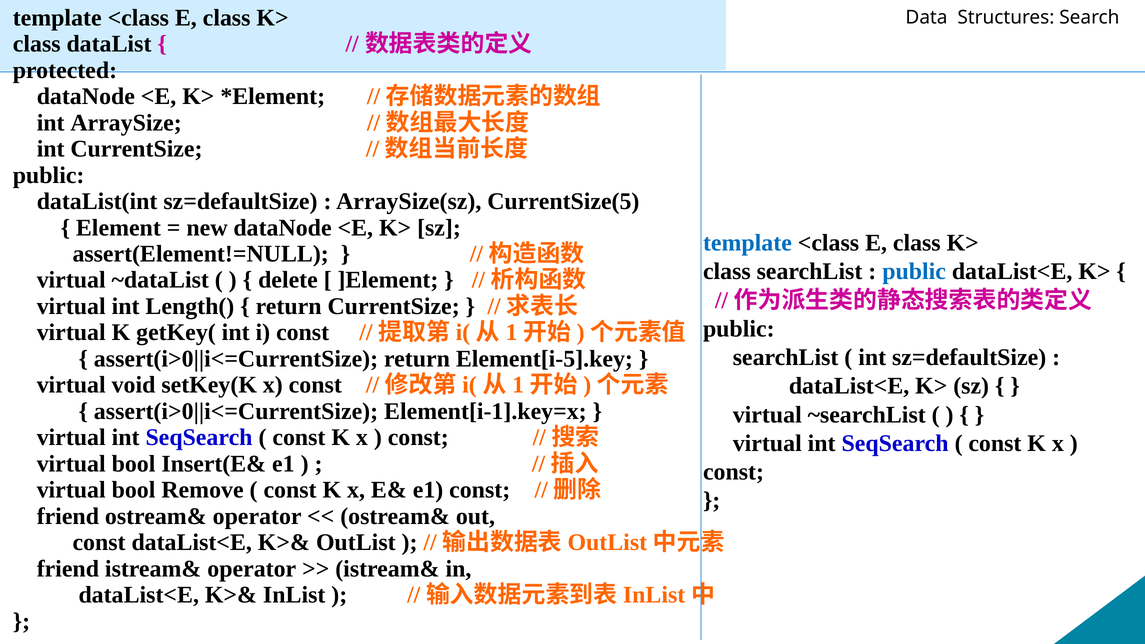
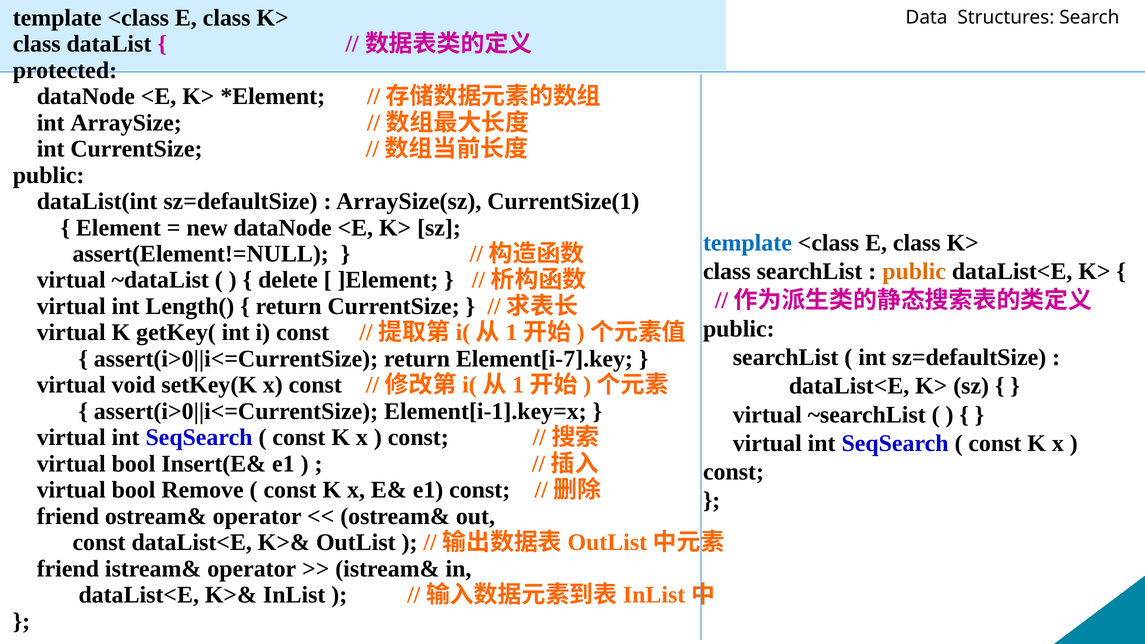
CurrentSize(5: CurrentSize(5 -> CurrentSize(1 (563, 201)
public colour: blue -> orange (914, 272)
Element[i-5].key: Element[i-5].key -> Element[i-7].key (544, 359)
